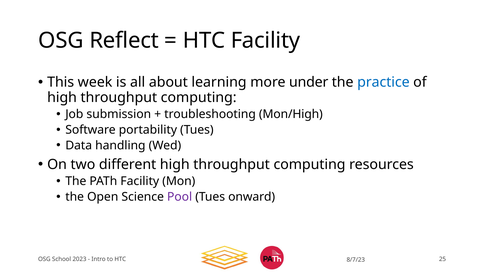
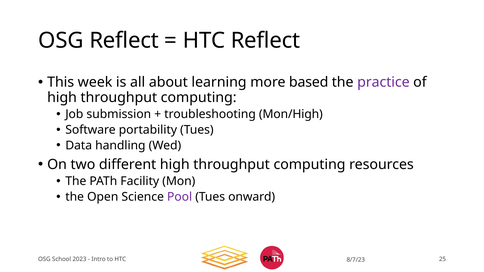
HTC Facility: Facility -> Reflect (265, 41)
under: under -> based (309, 82)
practice colour: blue -> purple (383, 82)
